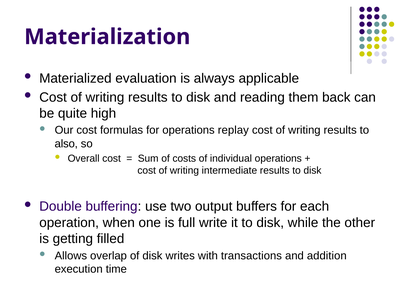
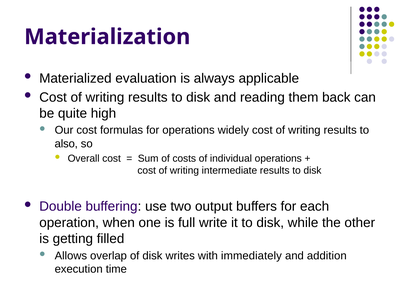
replay: replay -> widely (233, 130)
transactions: transactions -> immediately (251, 255)
